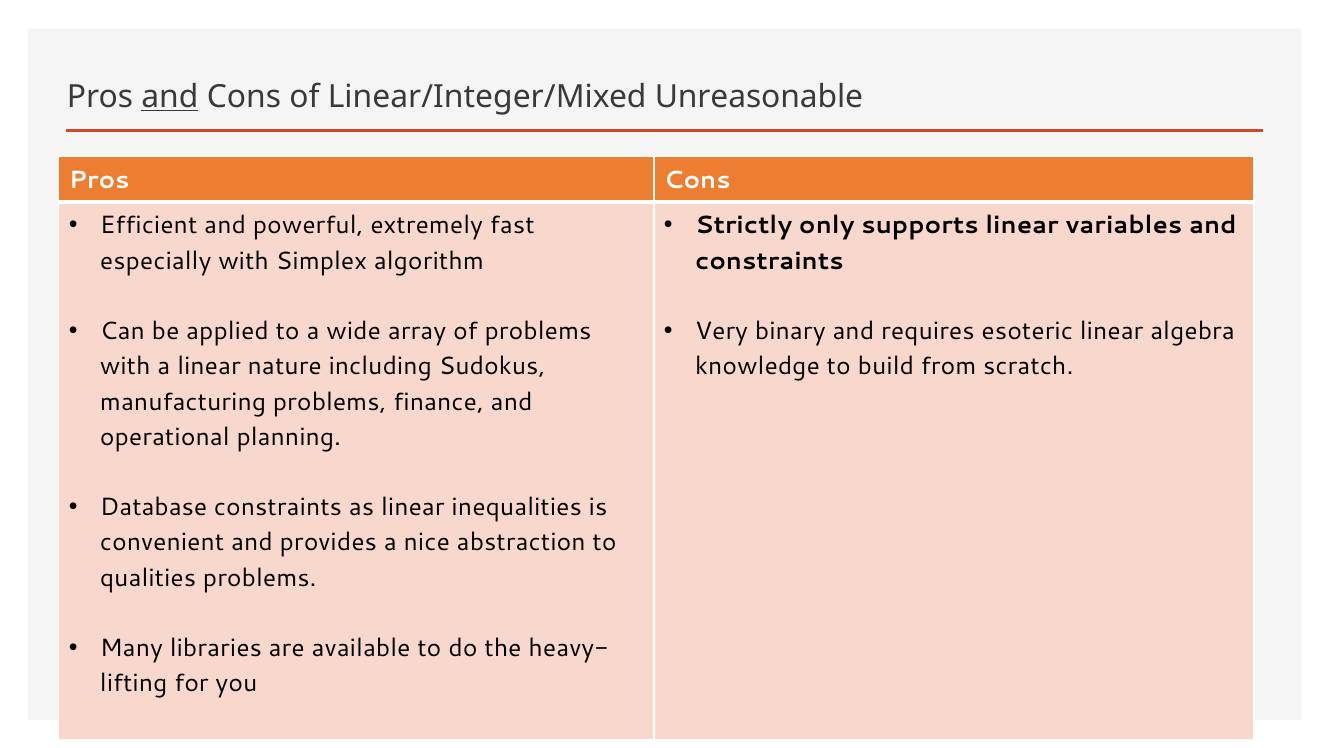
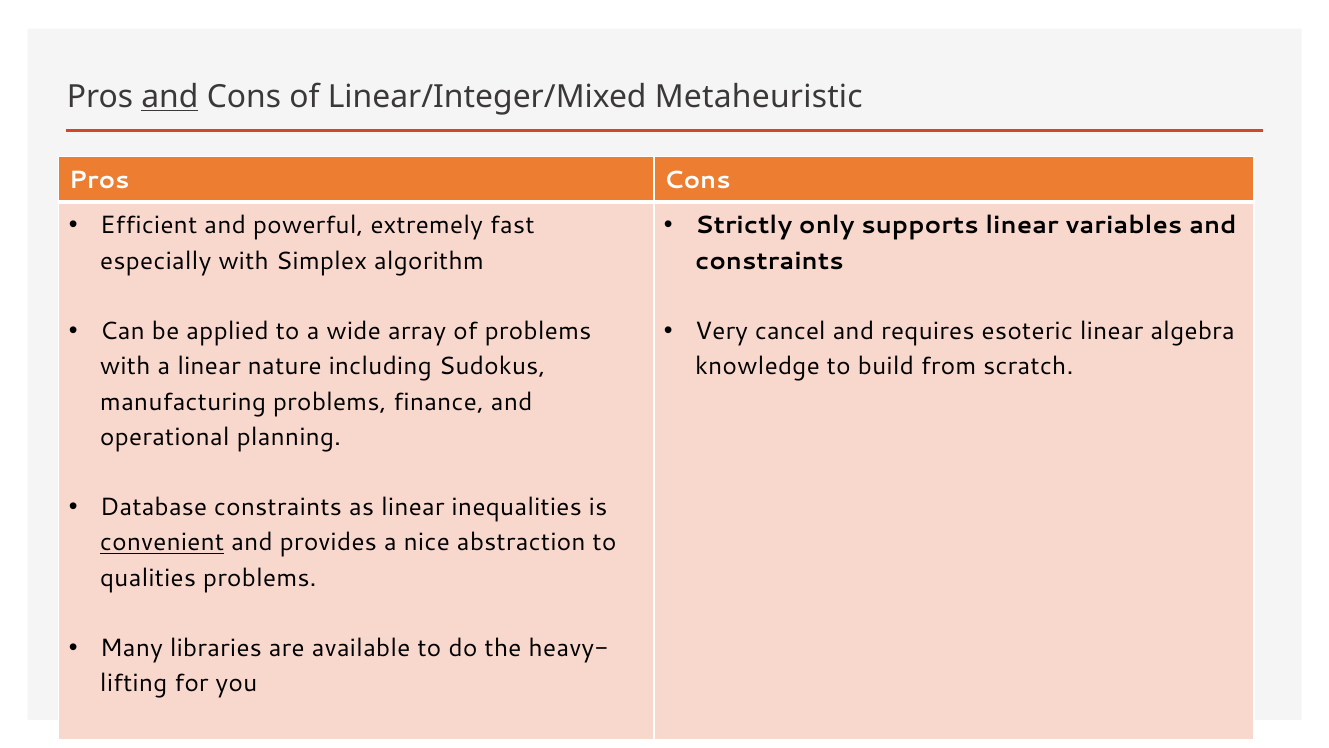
Unreasonable: Unreasonable -> Metaheuristic (759, 97)
binary: binary -> cancel (790, 331)
convenient underline: none -> present (162, 542)
